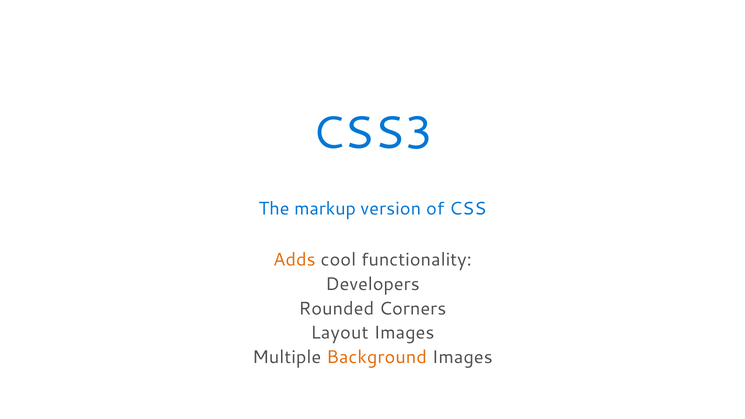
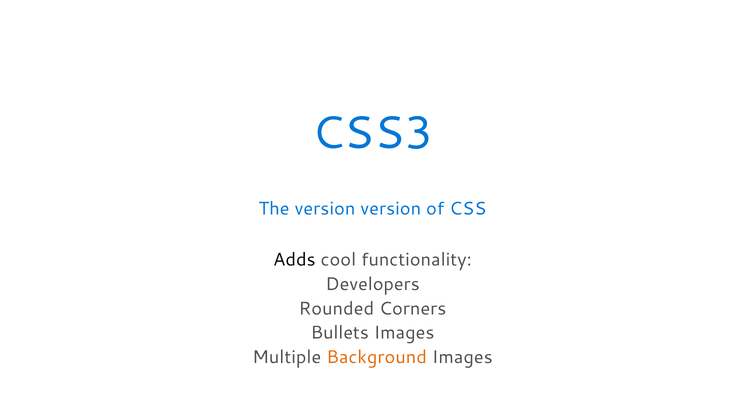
The markup: markup -> version (325, 209)
Adds colour: orange -> black (294, 260)
Layout: Layout -> Bullets (340, 333)
